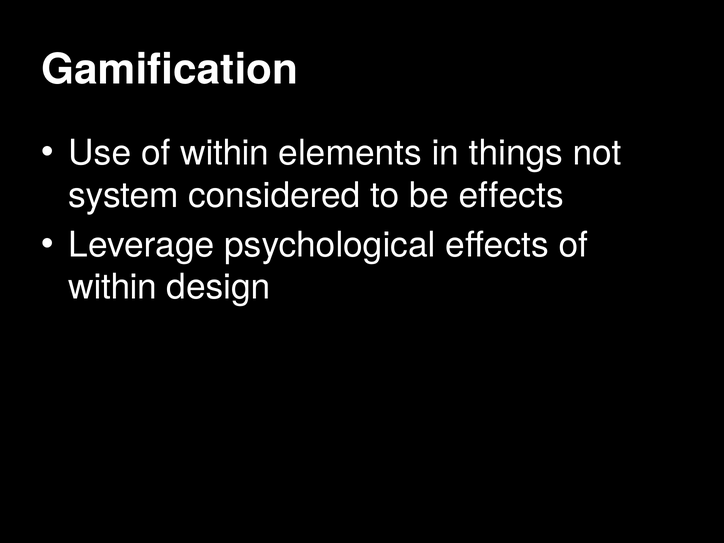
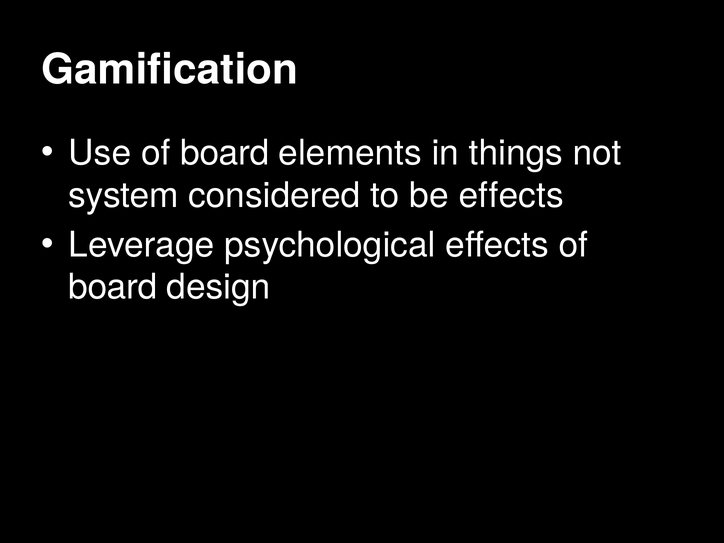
Use of within: within -> board (225, 153)
within: within -> board (113, 287)
